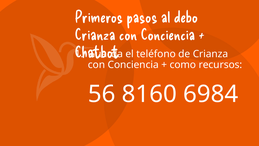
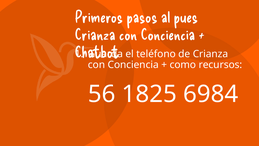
debo: debo -> pues (186, 17)
8160: 8160 -> 1825 (149, 94)
